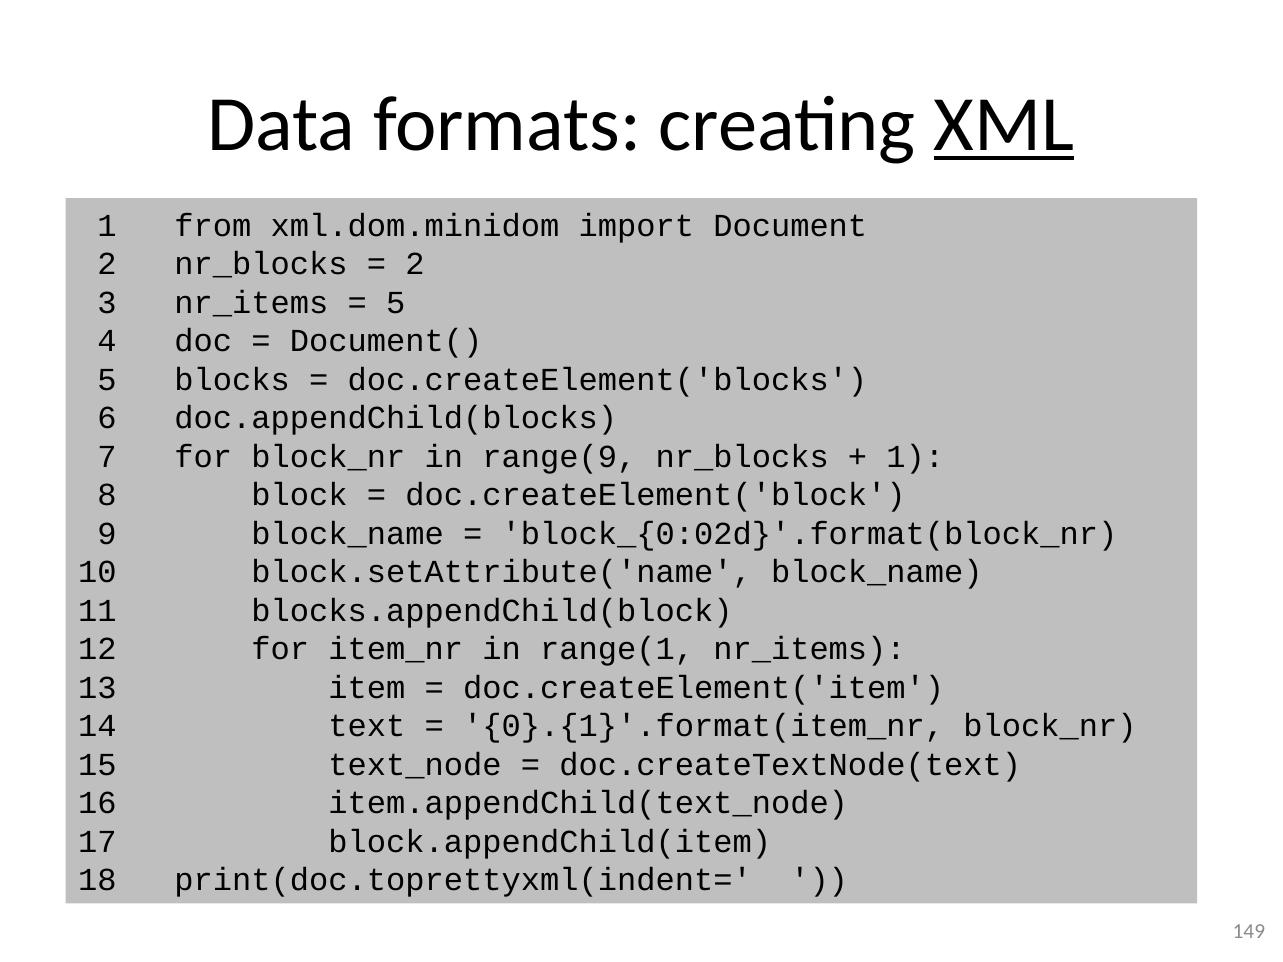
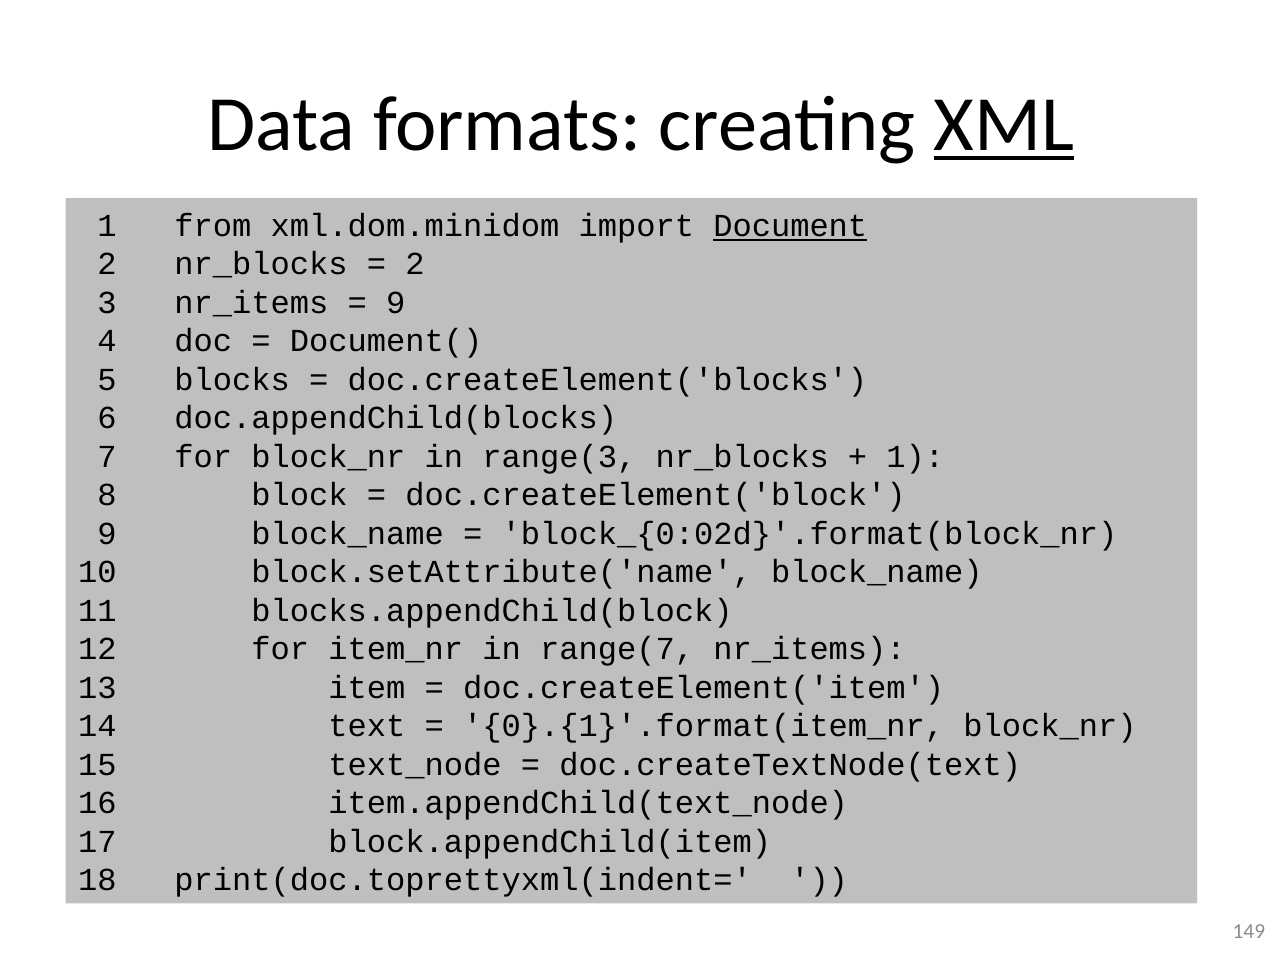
Document underline: none -> present (790, 226)
5: 5 -> 9 (396, 303)
range(9: range(9 -> range(3 (559, 457)
range(1: range(1 -> range(7 (617, 649)
